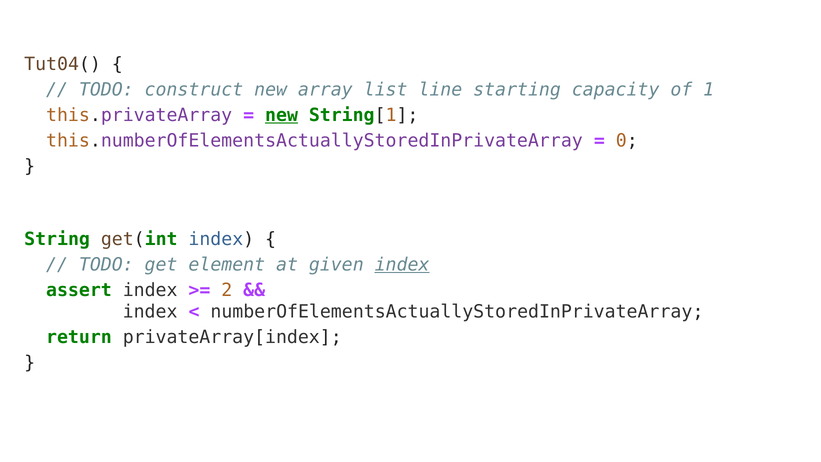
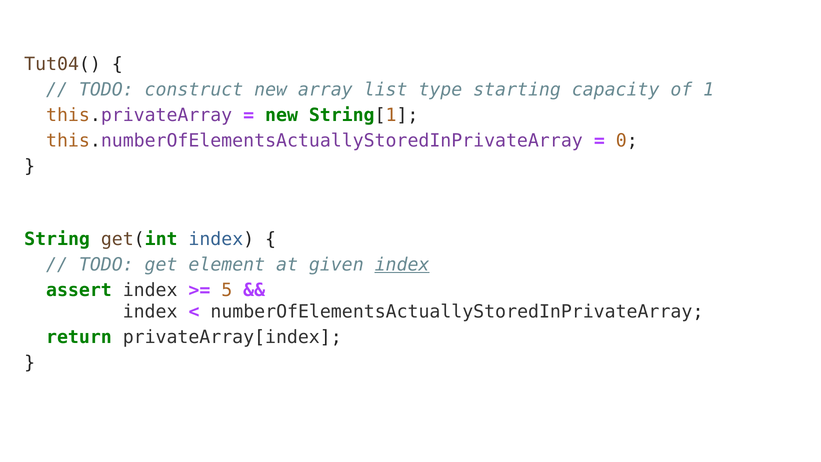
line: line -> type (440, 90)
new underline: present -> none (282, 115)
2: 2 -> 5 (227, 290)
